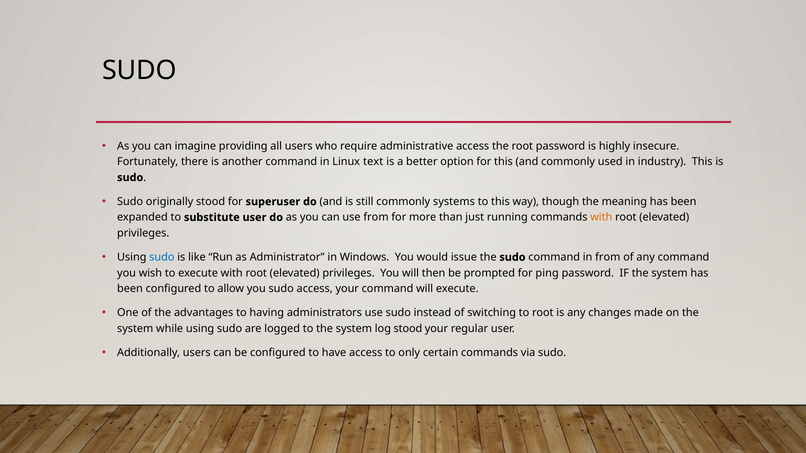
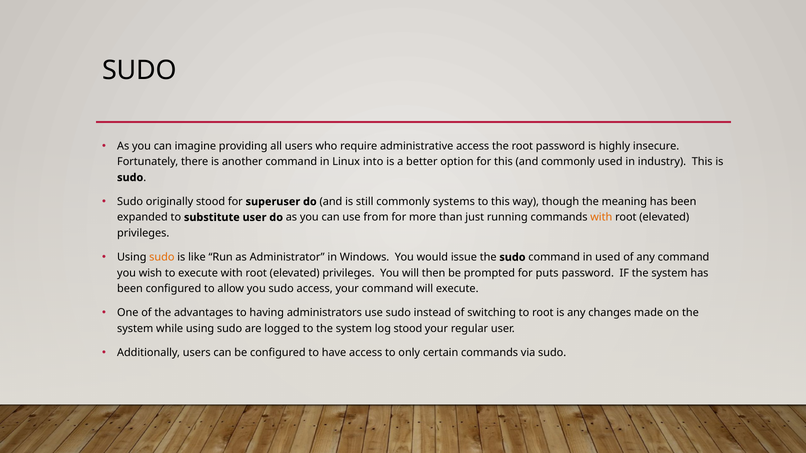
text: text -> into (373, 162)
sudo colour: blue -> orange (162, 257)
in from: from -> used (608, 257)
ping: ping -> puts (547, 273)
